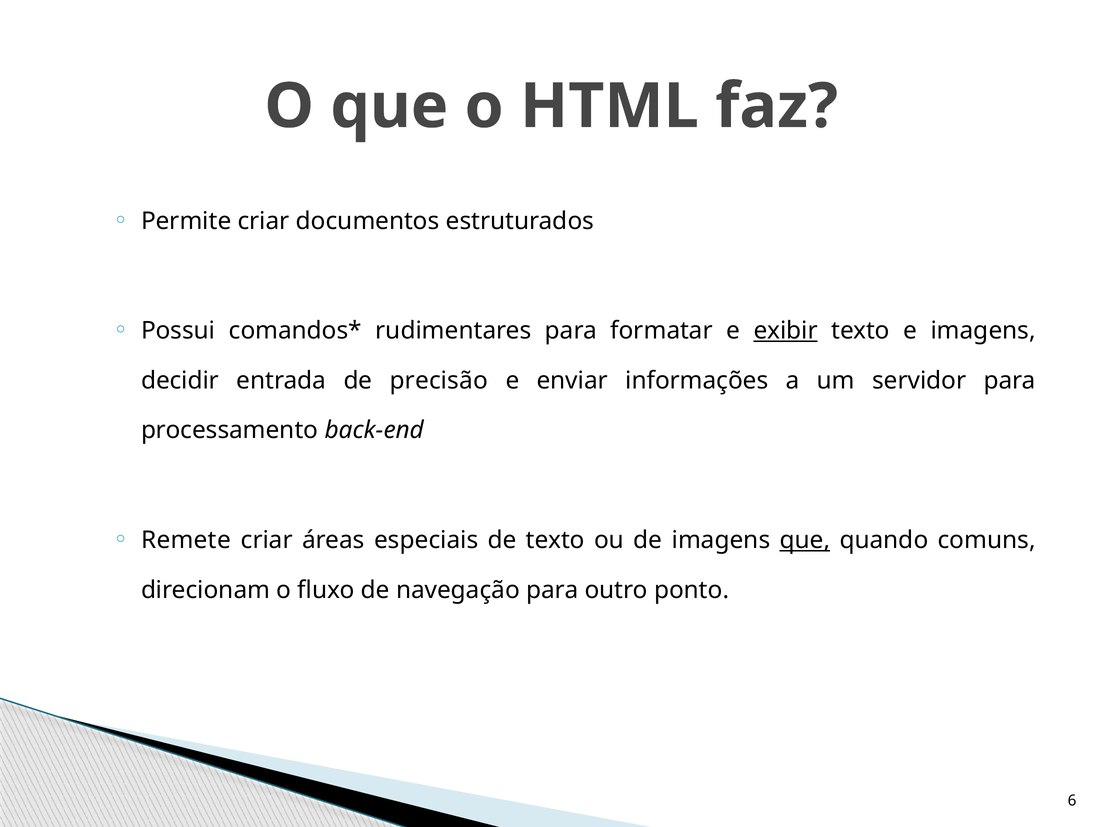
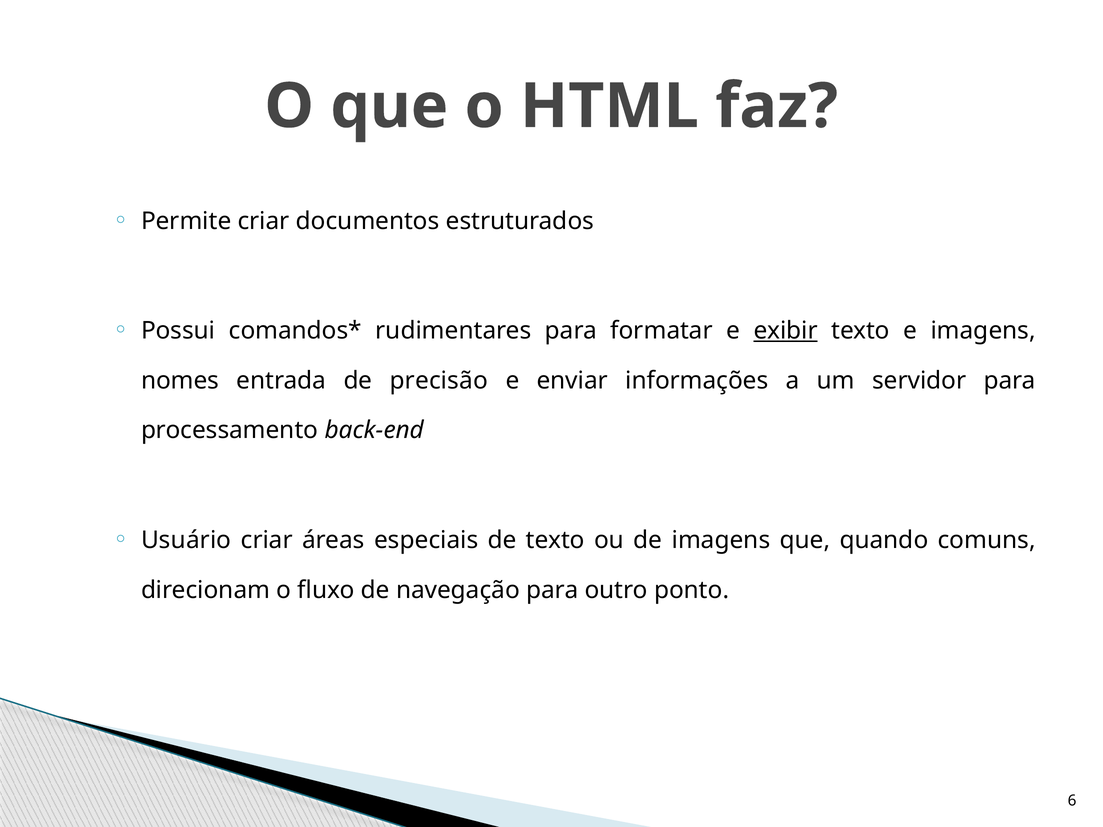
decidir: decidir -> nomes (180, 381)
Remete: Remete -> Usuário (186, 540)
que underline: present -> none (805, 540)
